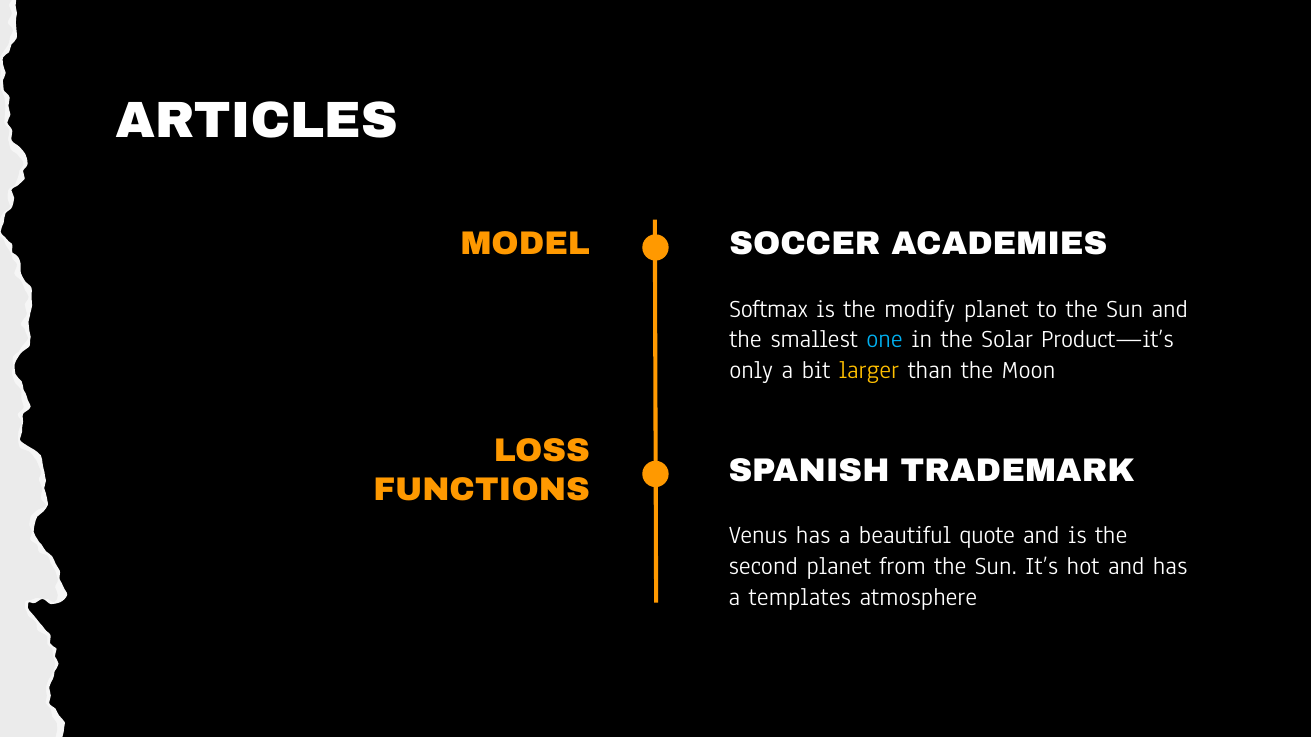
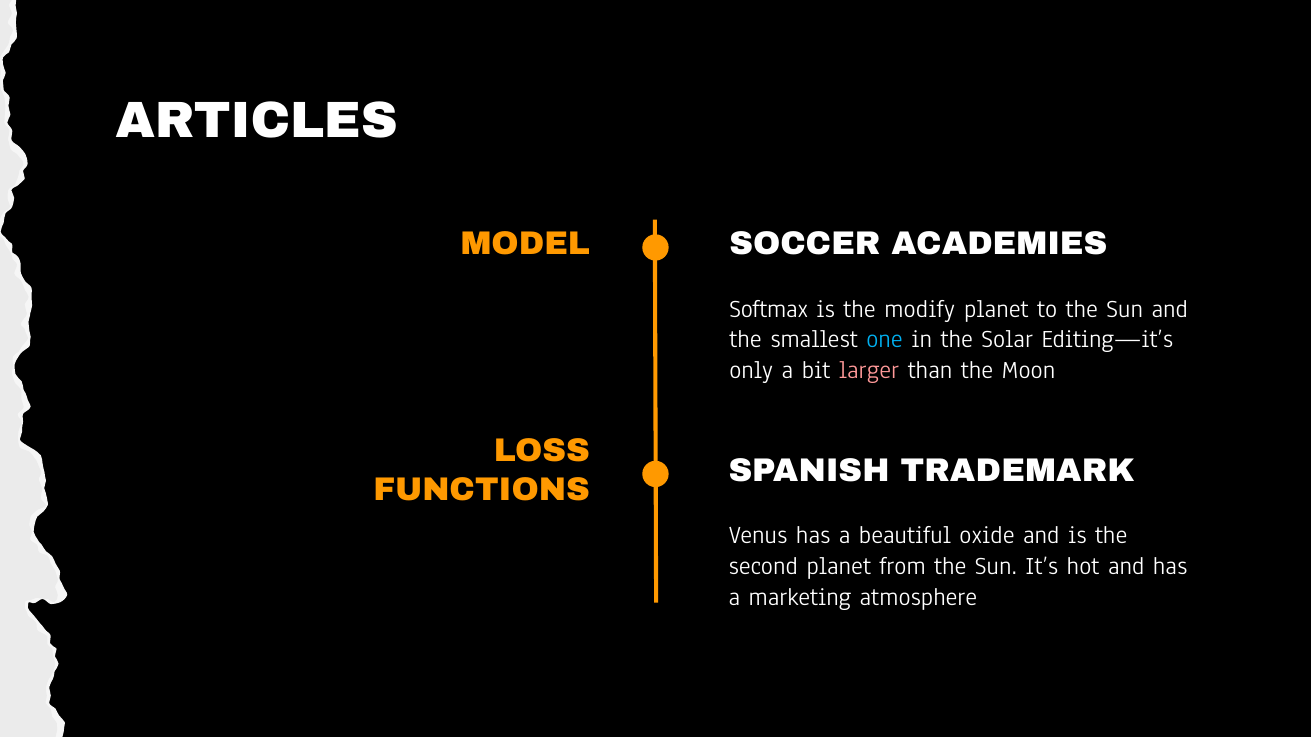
Product—it’s: Product—it’s -> Editing—it’s (1107, 340)
larger colour: yellow -> pink (869, 370)
quote: quote -> oxide (987, 536)
templates: templates -> marketing (800, 597)
